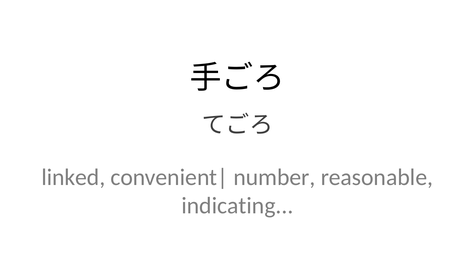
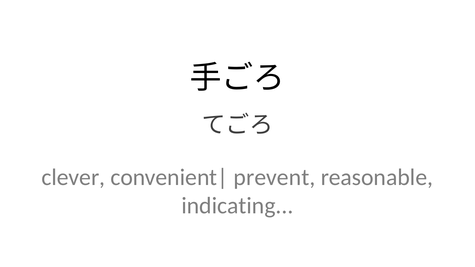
linked: linked -> clever (73, 177)
number: number -> prevent (274, 177)
